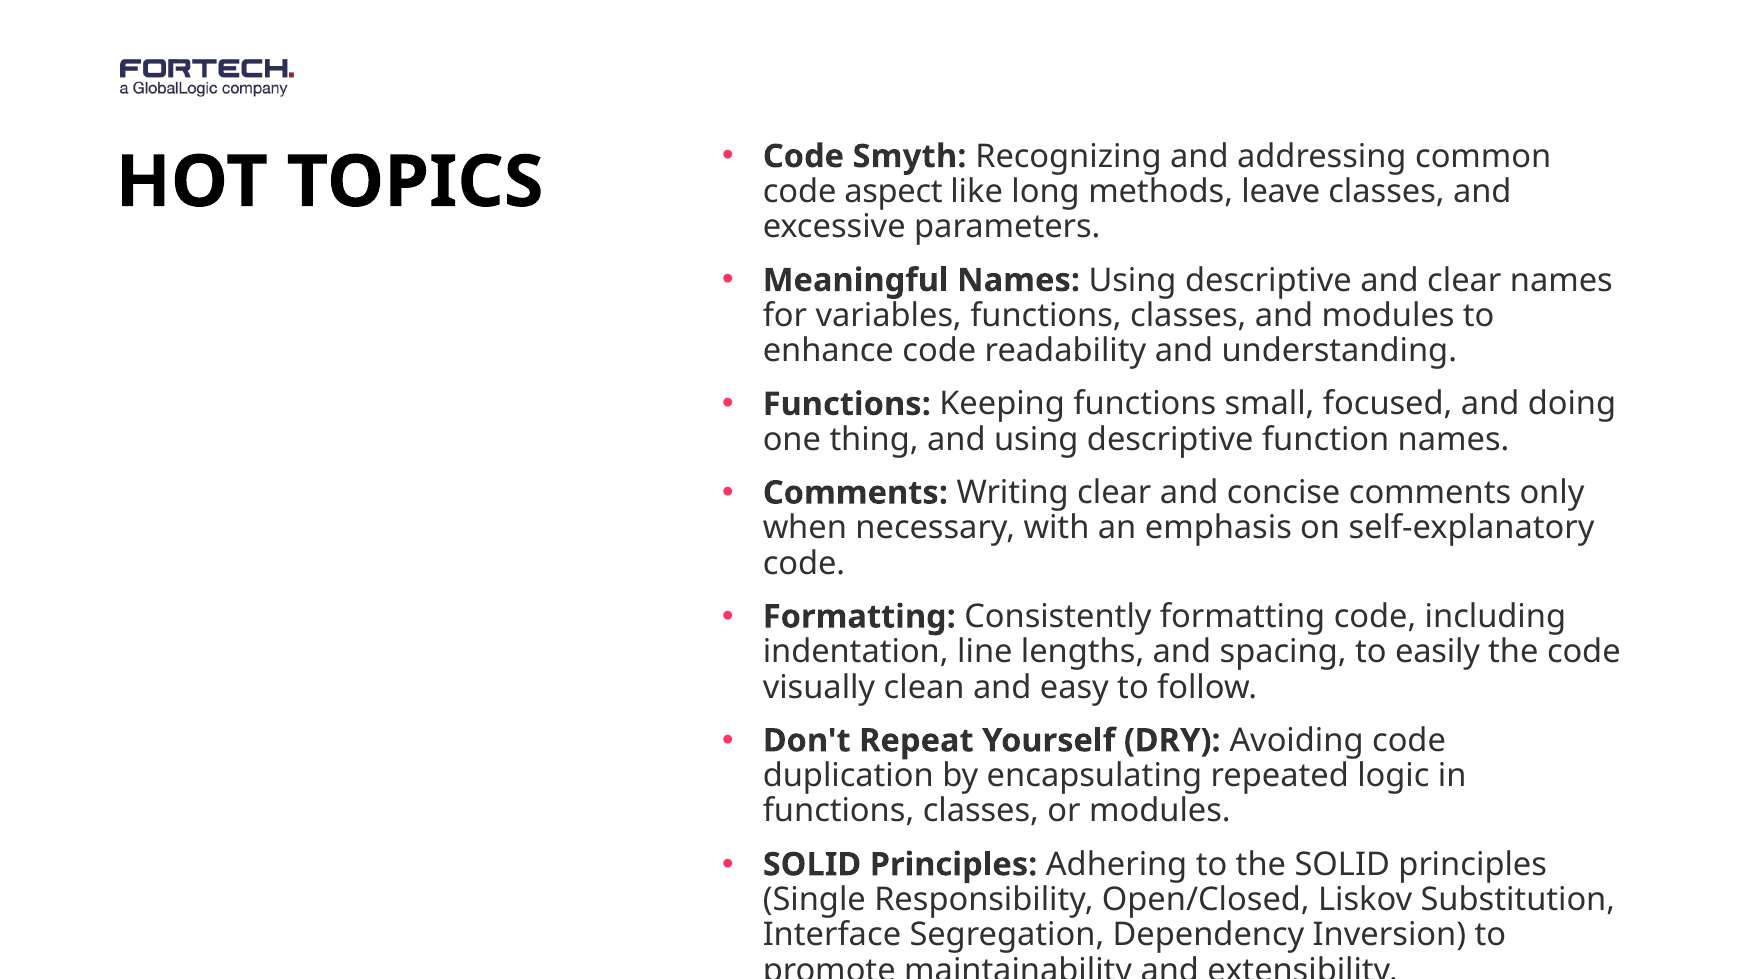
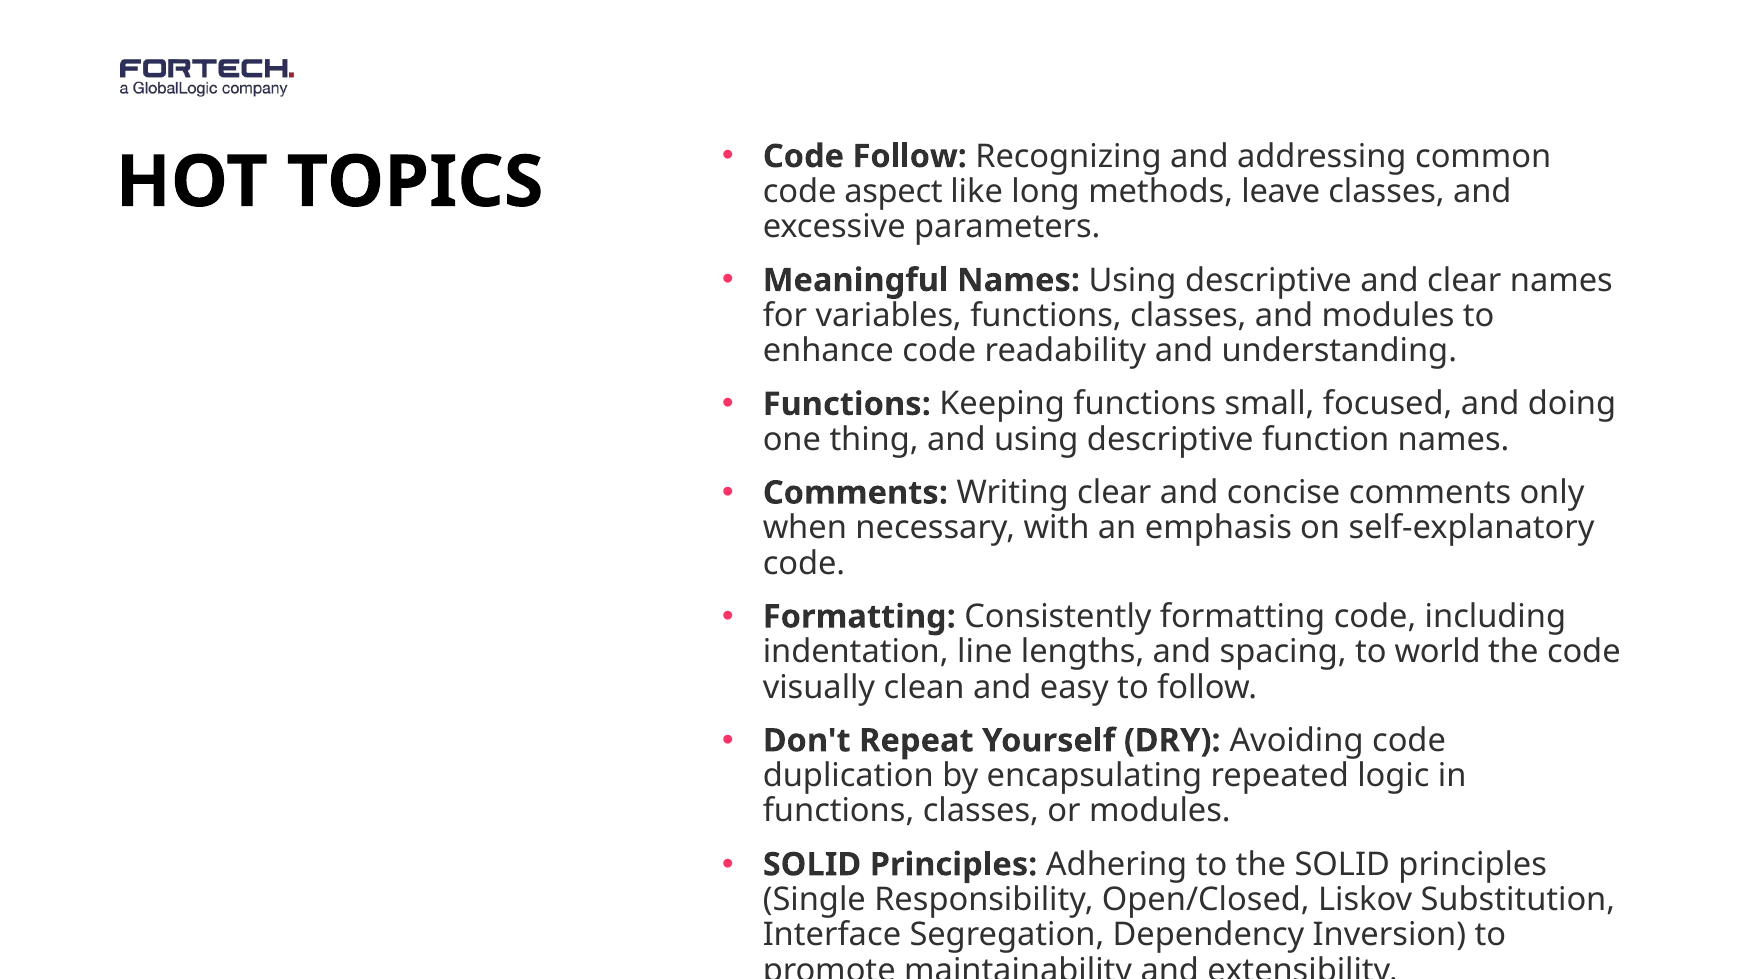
Code Smyth: Smyth -> Follow (910, 156)
easily: easily -> world (1438, 652)
